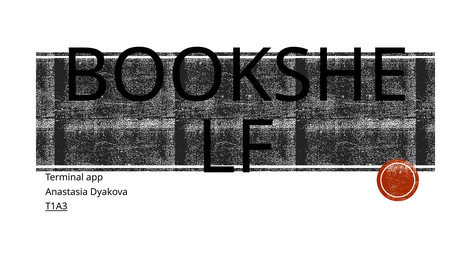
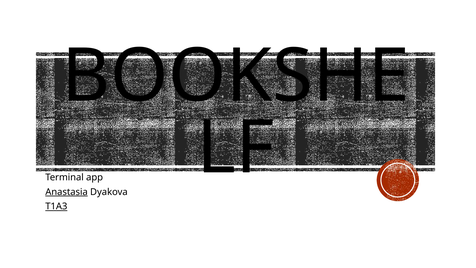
Anastasia underline: none -> present (67, 192)
